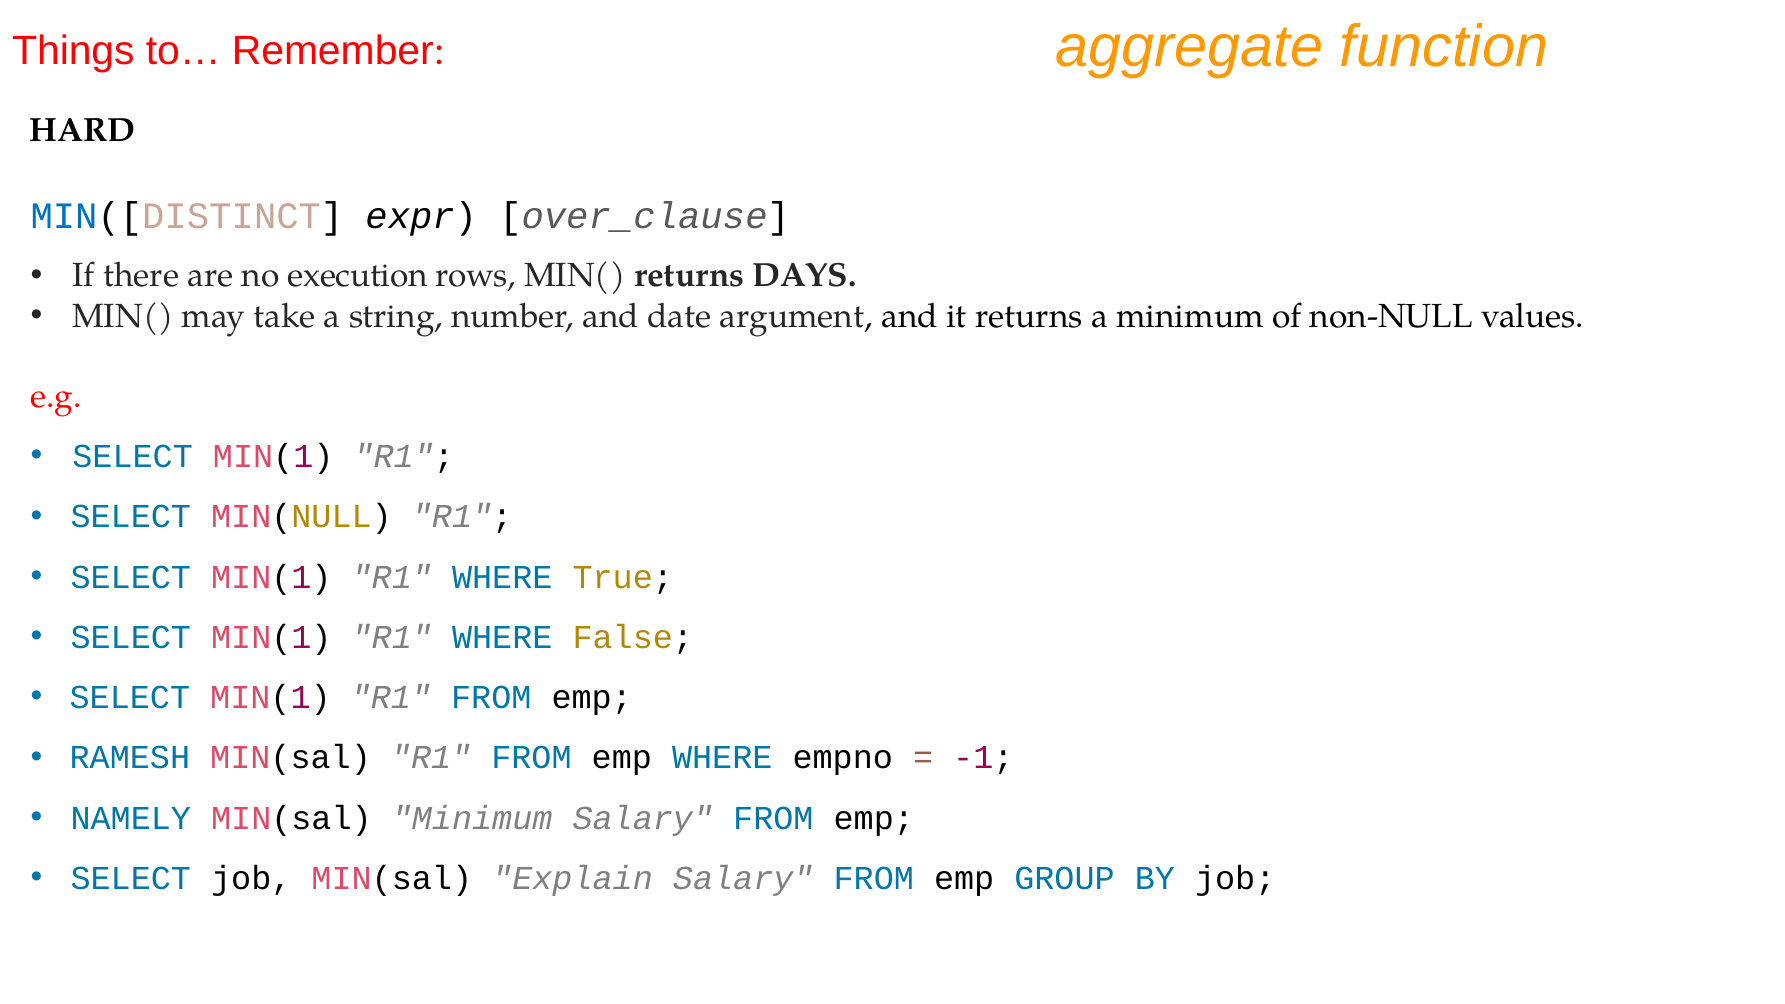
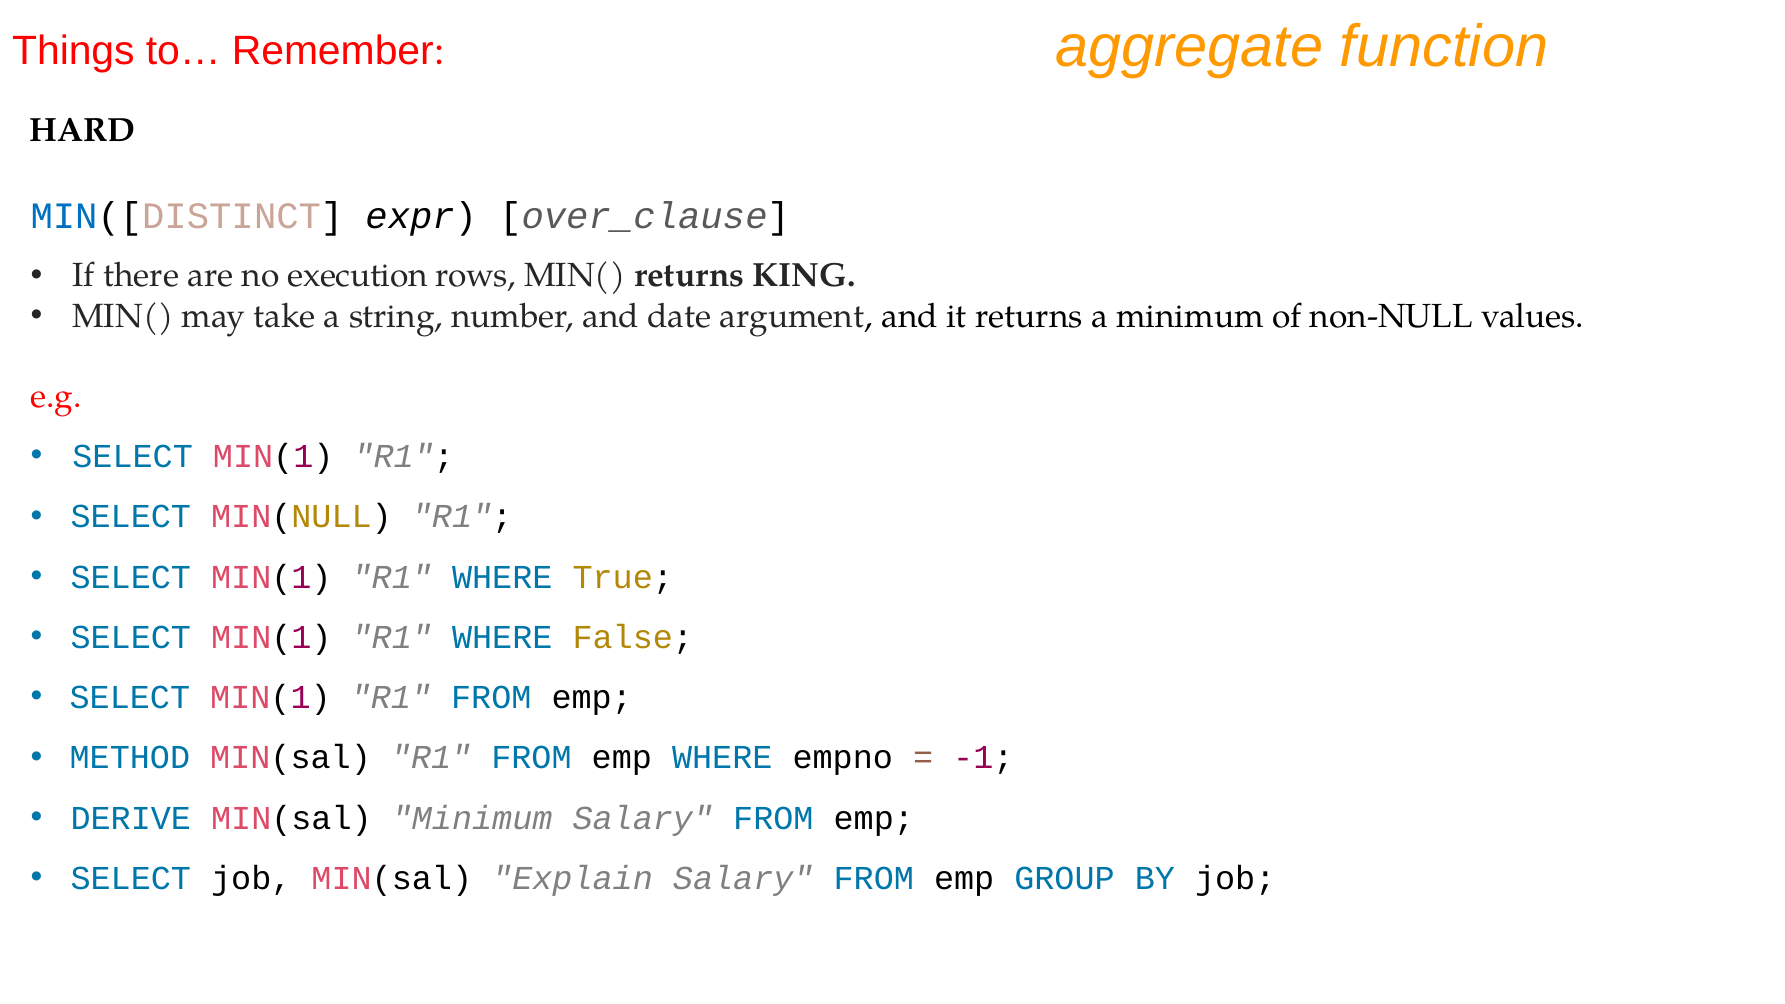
DAYS: DAYS -> KING (804, 276)
RAMESH: RAMESH -> METHOD (130, 758)
NAMELY: NAMELY -> DERIVE (131, 818)
